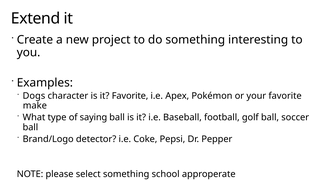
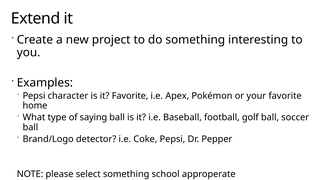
Dogs: Dogs -> Pepsi (34, 96)
make: make -> home (35, 106)
